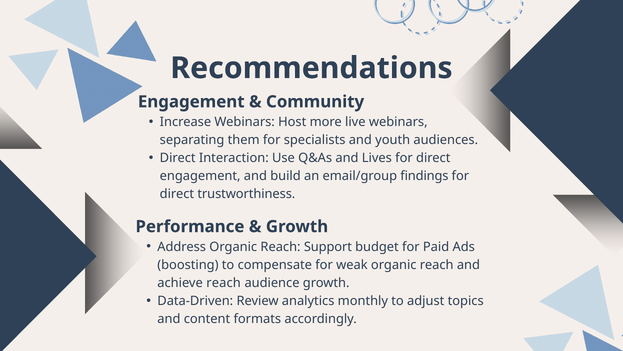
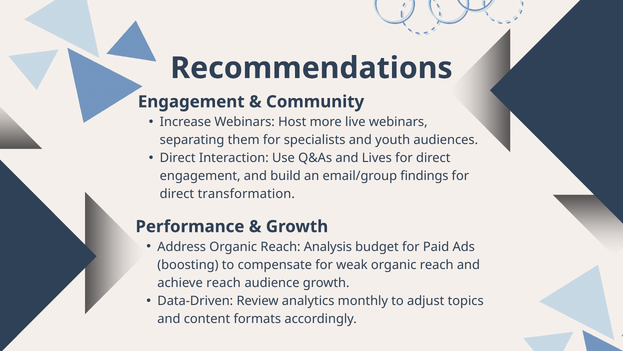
trustworthiness: trustworthiness -> transformation (246, 194)
Support: Support -> Analysis (328, 246)
